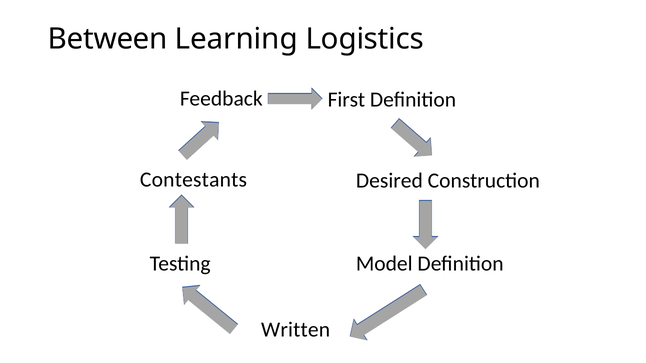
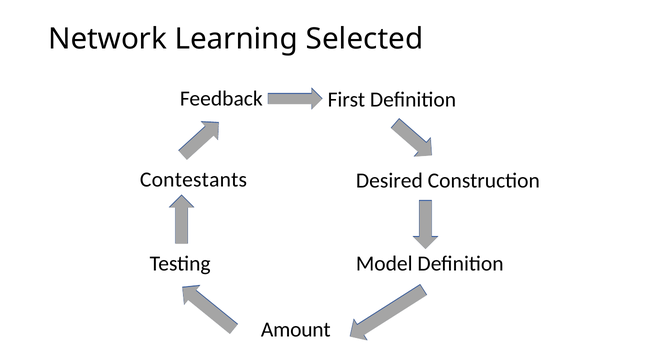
Between: Between -> Network (108, 39)
Logistics: Logistics -> Selected (365, 39)
Written: Written -> Amount (296, 330)
